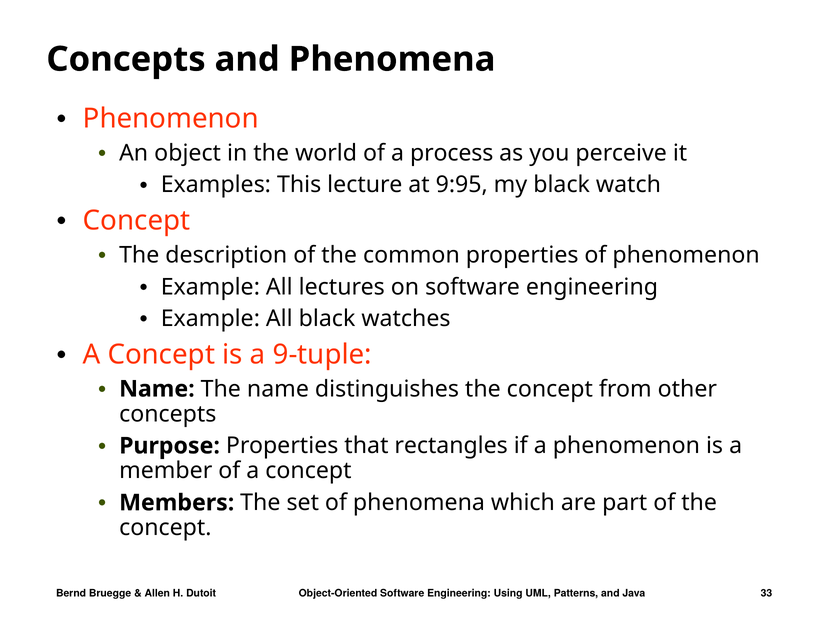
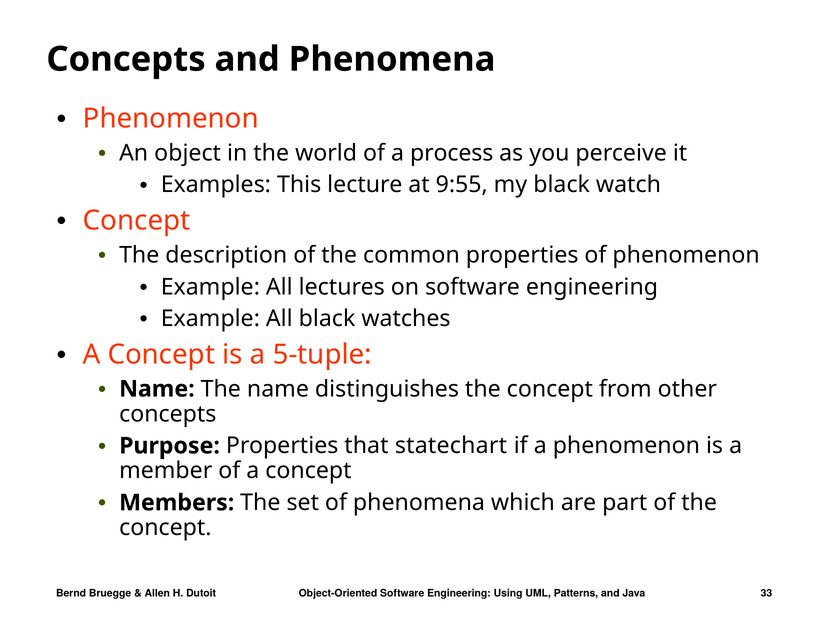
9:95: 9:95 -> 9:55 (462, 185)
9-tuple: 9-tuple -> 5-tuple (322, 355)
rectangles: rectangles -> statechart (451, 446)
